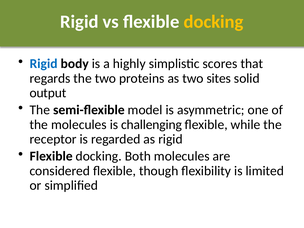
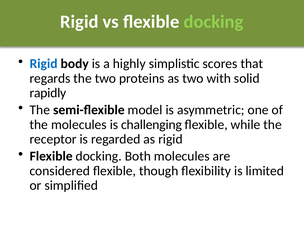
docking colour: yellow -> light green (214, 22)
sites: sites -> with (219, 78)
output: output -> rapidly (48, 93)
